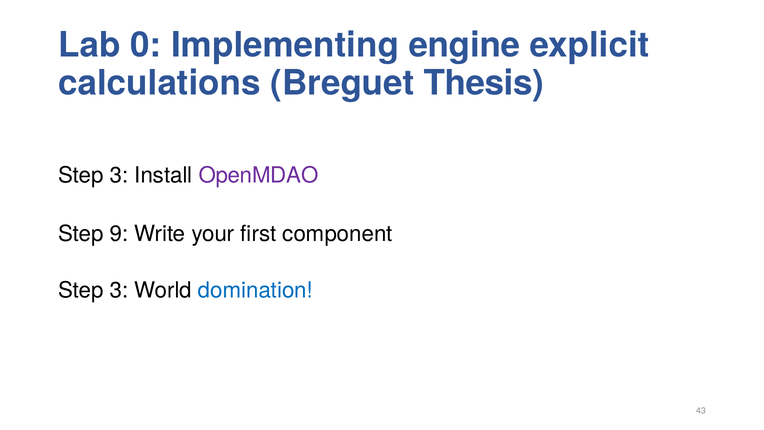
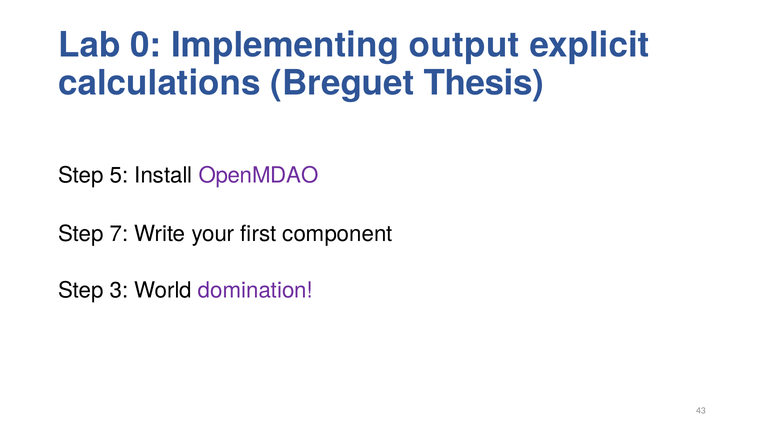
engine: engine -> output (464, 45)
3: 3 -> 5 (119, 175)
9: 9 -> 7 (119, 234)
domination colour: blue -> purple (256, 290)
